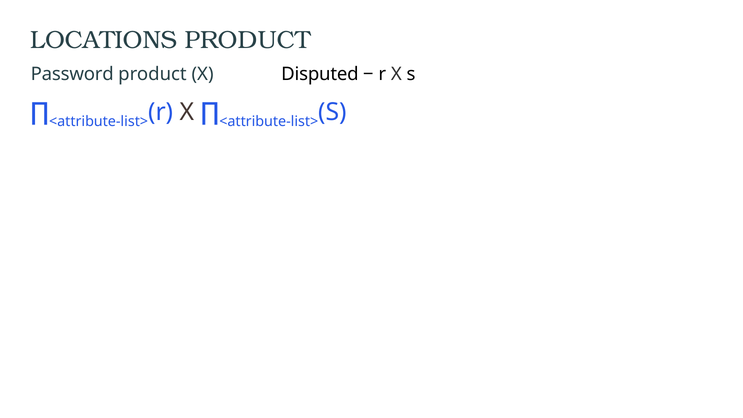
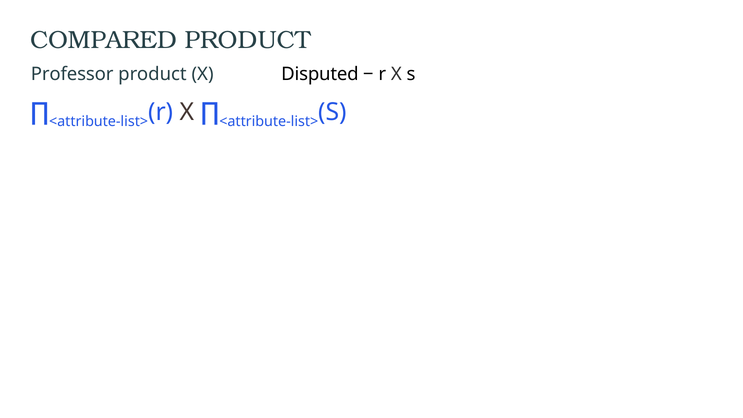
LOCATIONS: LOCATIONS -> COMPARED (104, 40)
Password: Password -> Professor (72, 74)
